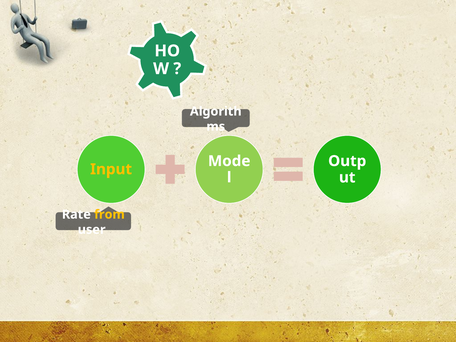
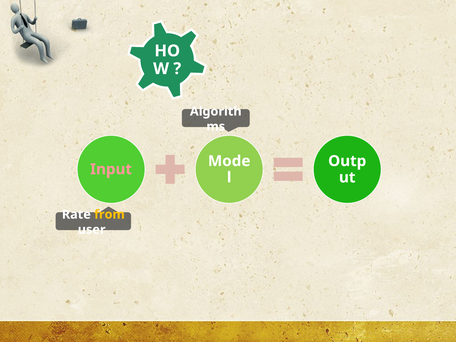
Input colour: yellow -> pink (111, 169)
